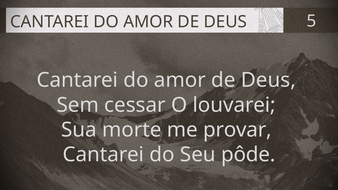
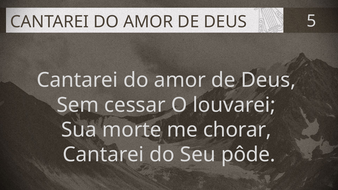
provar: provar -> chorar (237, 130)
